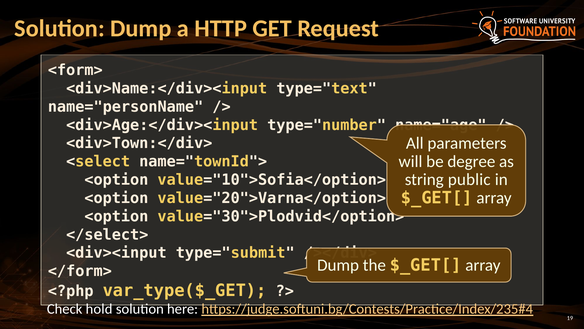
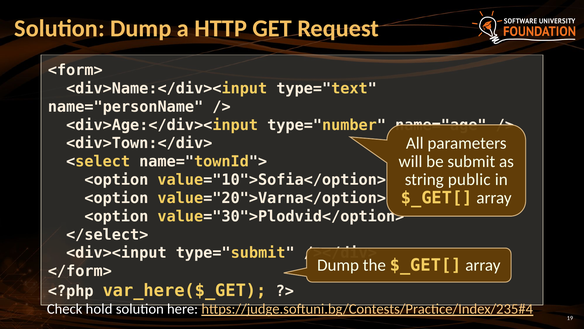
degree: degree -> submit (471, 161)
var_type($_GET: var_type($_GET -> var_here($_GET (185, 290)
